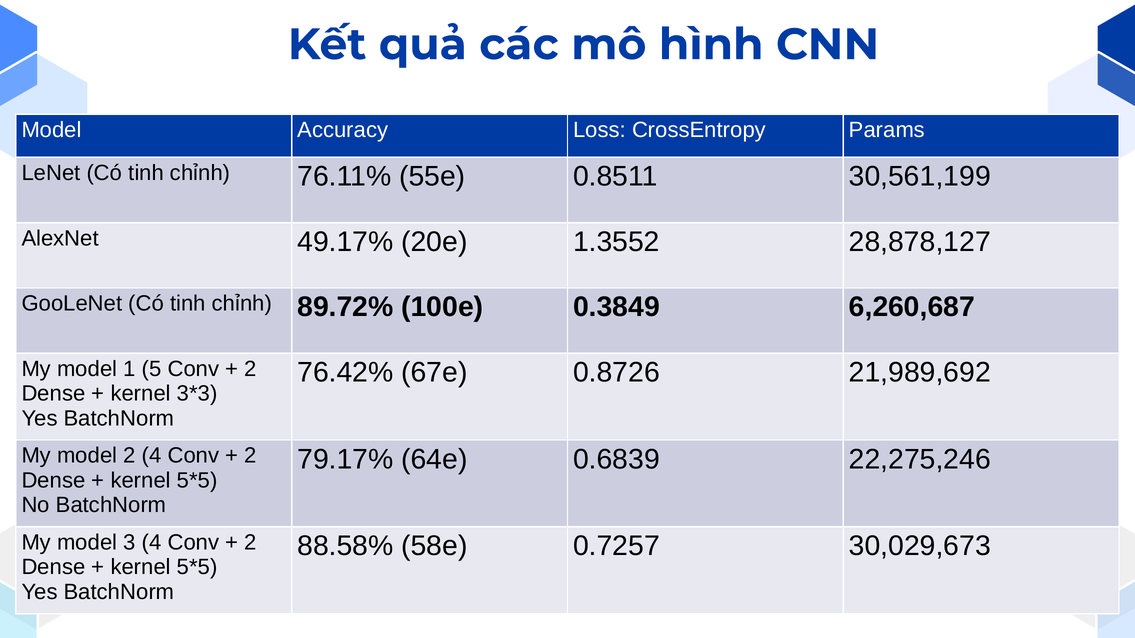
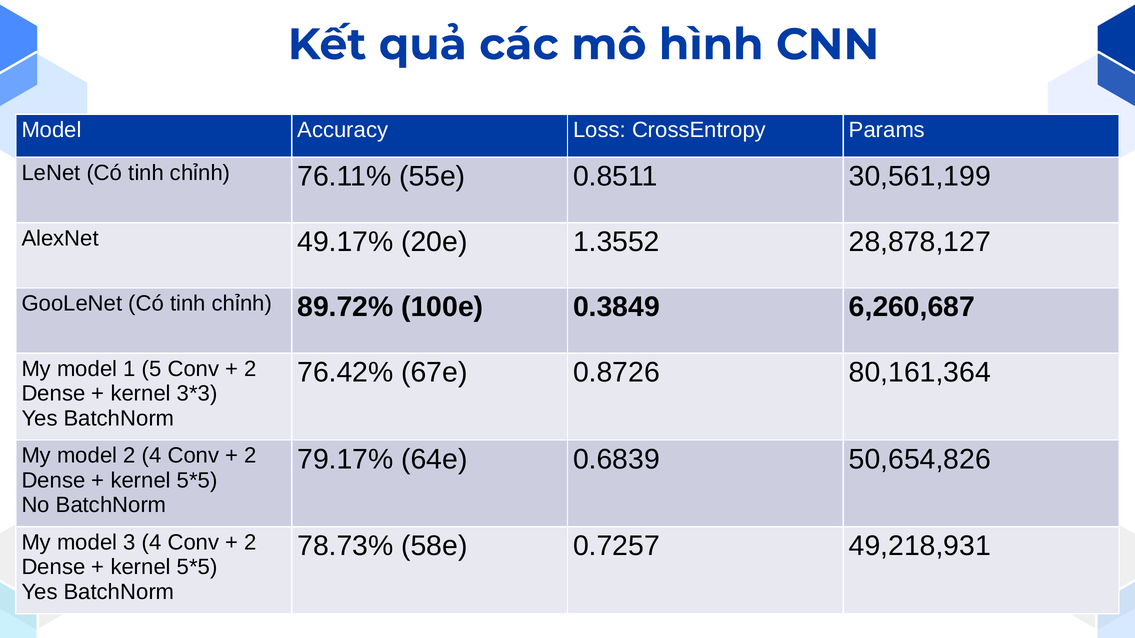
21,989,692: 21,989,692 -> 80,161,364 (920, 373)
22,275,246: 22,275,246 -> 50,654,826 (920, 460)
88.58%: 88.58% -> 78.73% (345, 546)
30,029,673: 30,029,673 -> 49,218,931 (920, 546)
